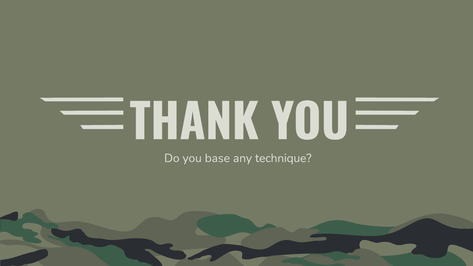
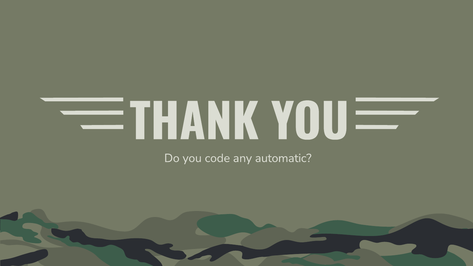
base: base -> code (217, 158)
technique: technique -> automatic (283, 158)
